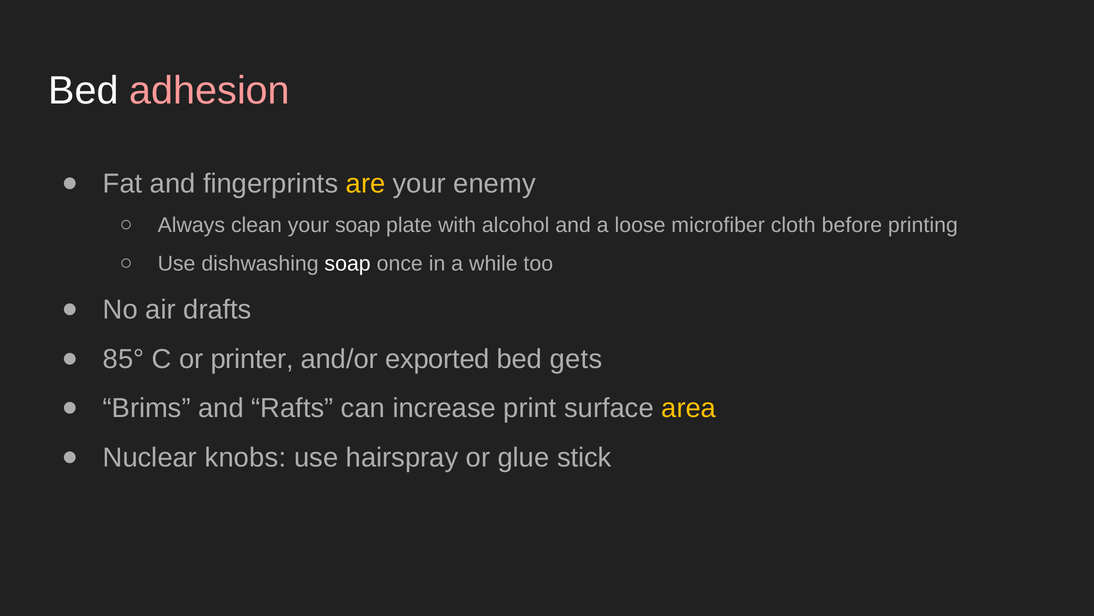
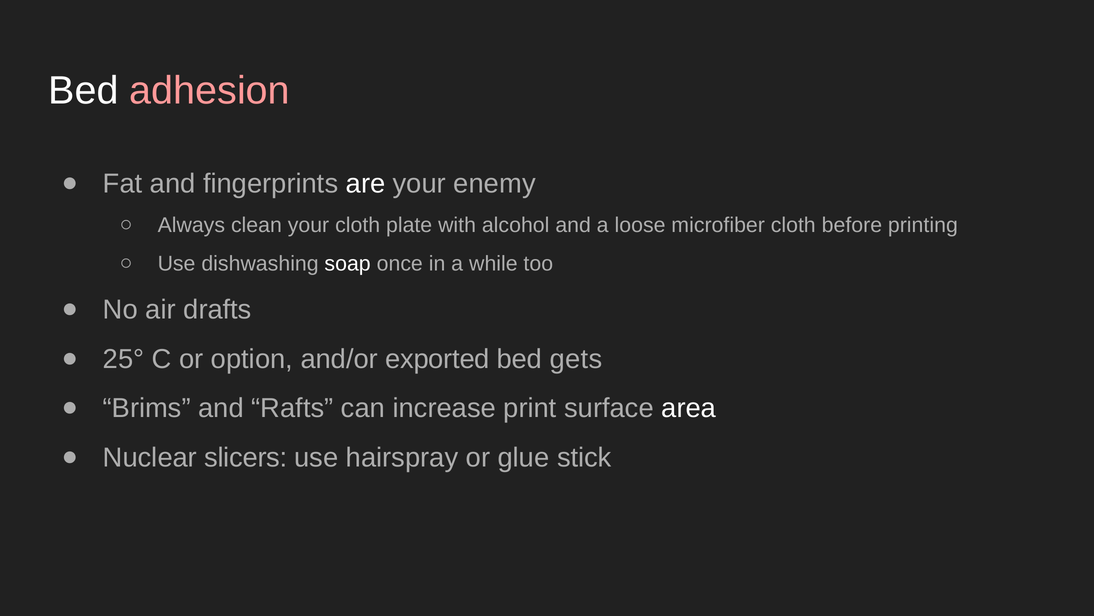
are colour: yellow -> white (366, 184)
your soap: soap -> cloth (358, 225)
85°: 85° -> 25° (124, 359)
printer: printer -> option (252, 359)
area colour: yellow -> white (689, 408)
knobs: knobs -> slicers (246, 457)
